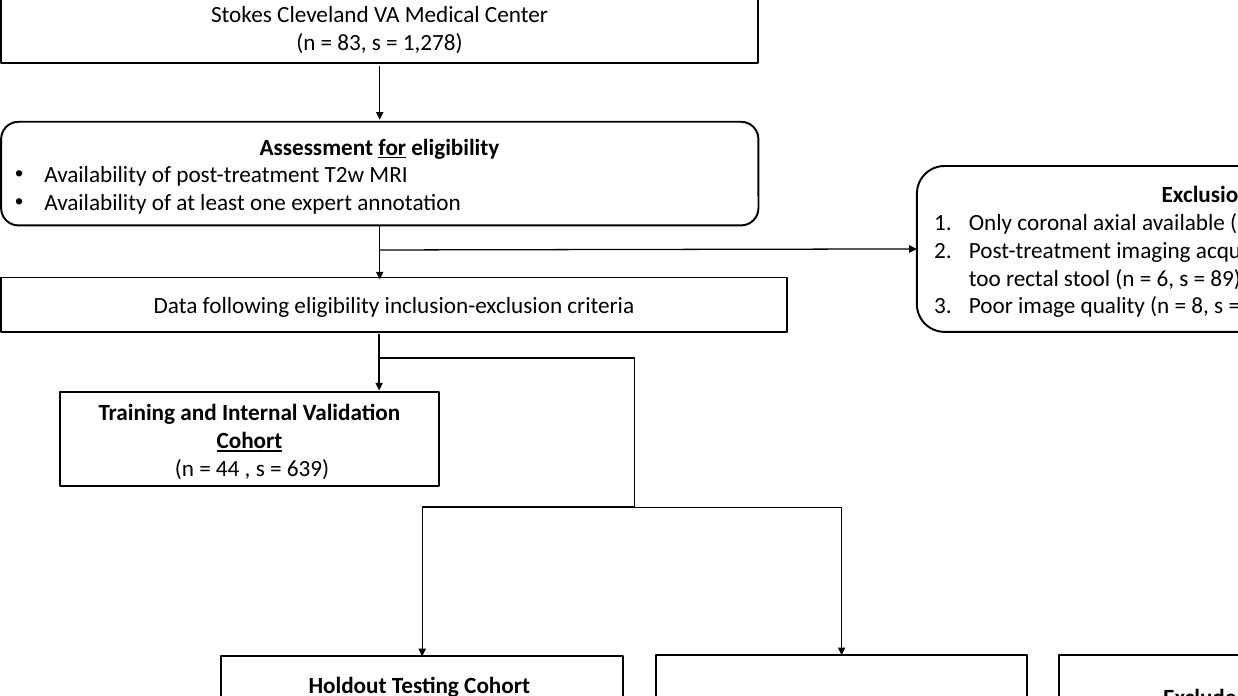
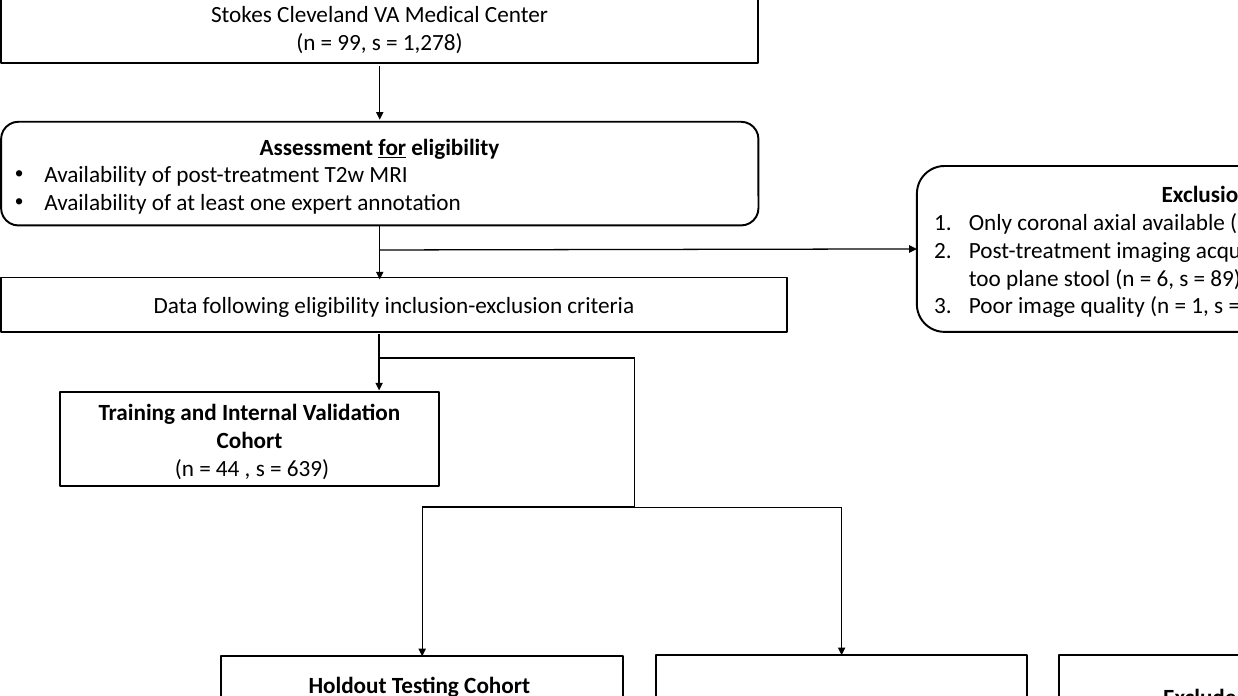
83: 83 -> 99 (352, 43)
too rectal: rectal -> plane (1032, 279)
8: 8 -> 1 (1200, 306)
Cohort underline: present -> none (250, 441)
